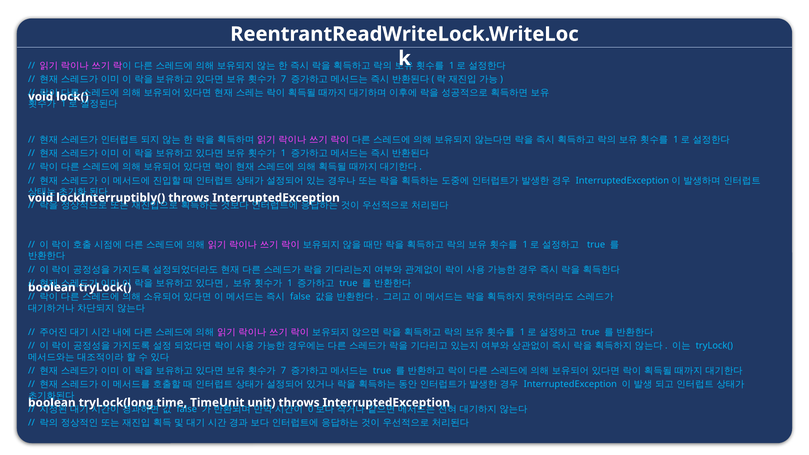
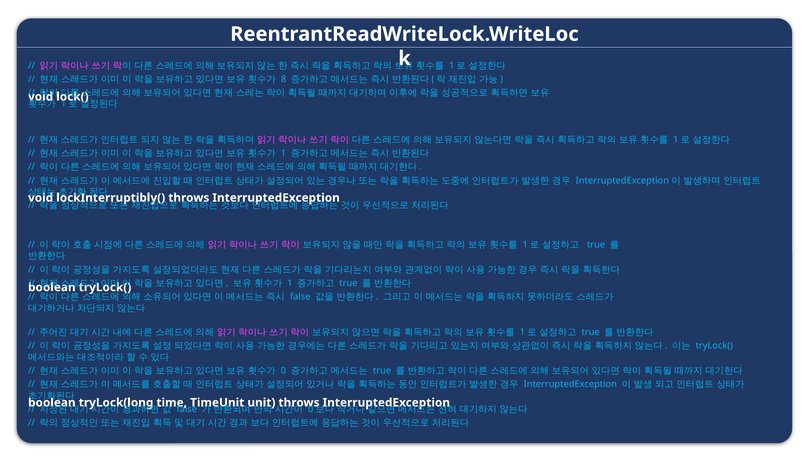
7: 7 -> 8 (284, 79)
7: 7 -> 0 (283, 371)
